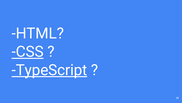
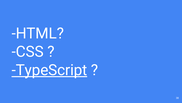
CSS underline: present -> none (28, 51)
